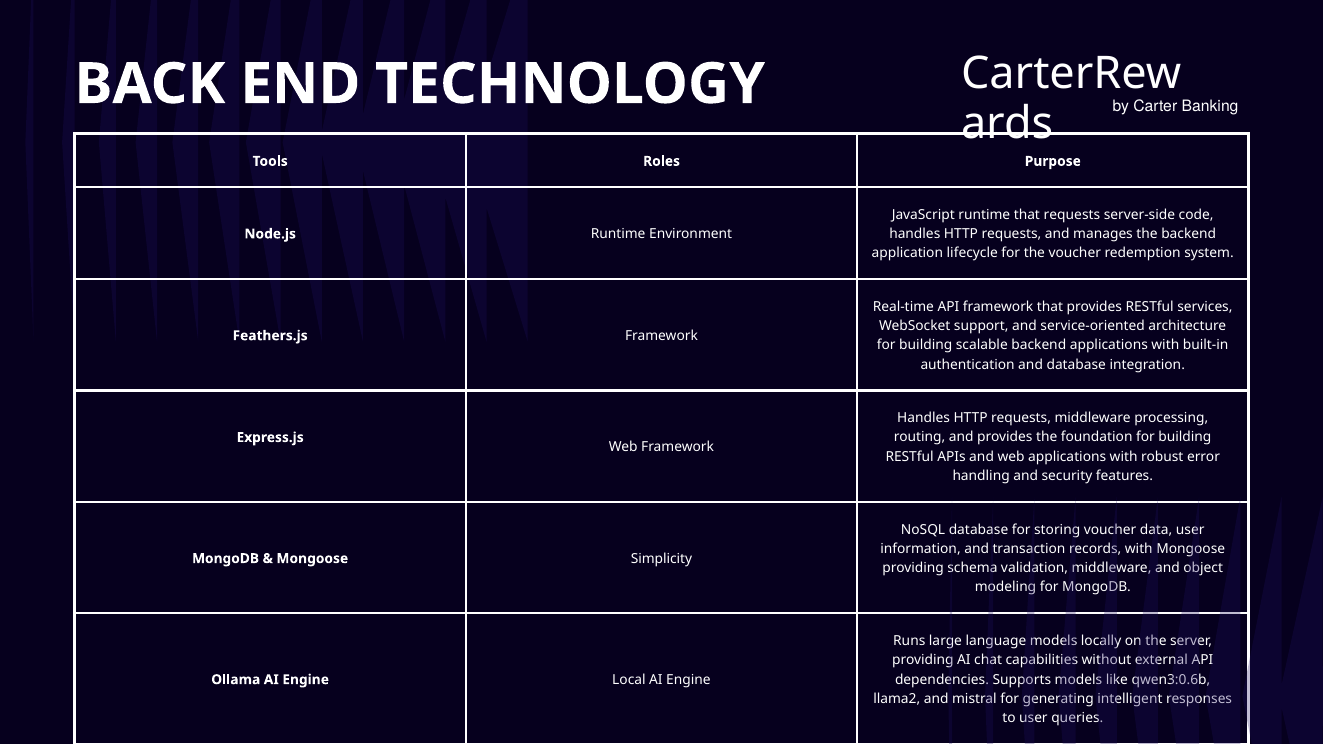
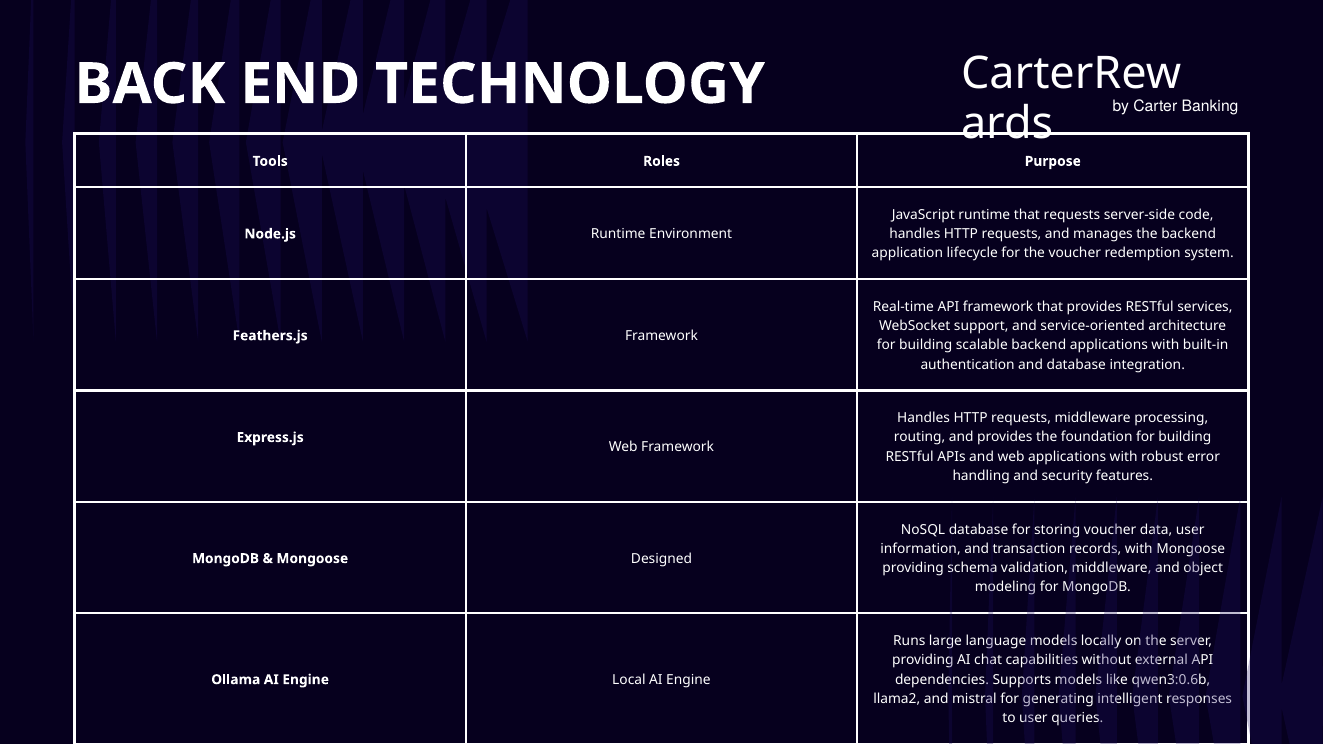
Simplicity: Simplicity -> Designed (661, 559)
